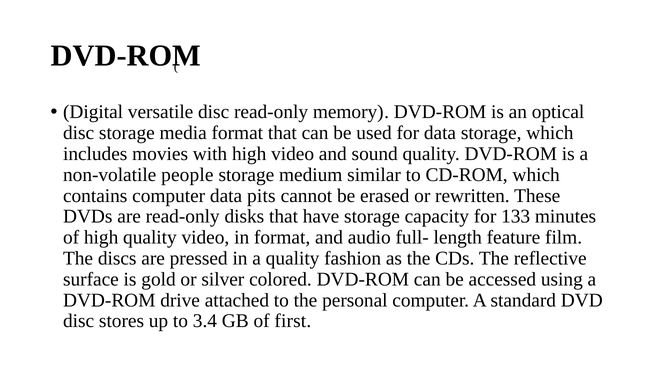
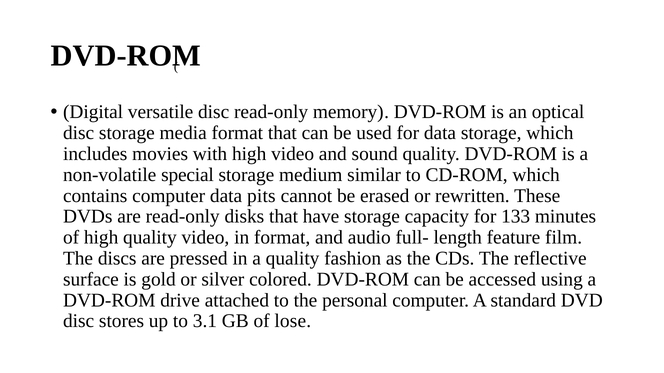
people: people -> special (188, 175)
3.4: 3.4 -> 3.1 (205, 321)
first: first -> lose (293, 321)
